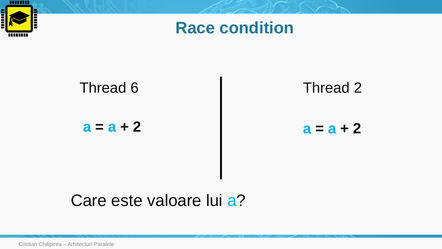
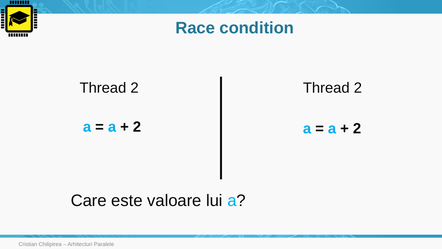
6: 6 -> 2 (135, 88)
